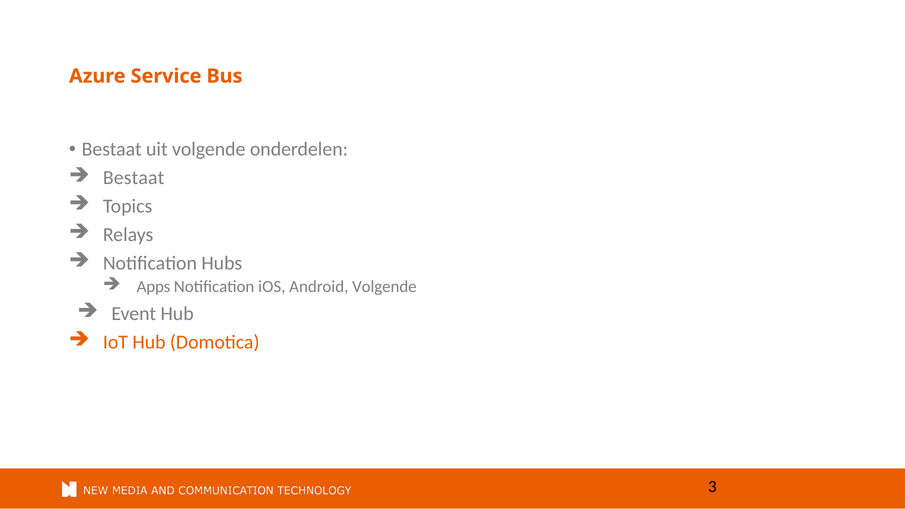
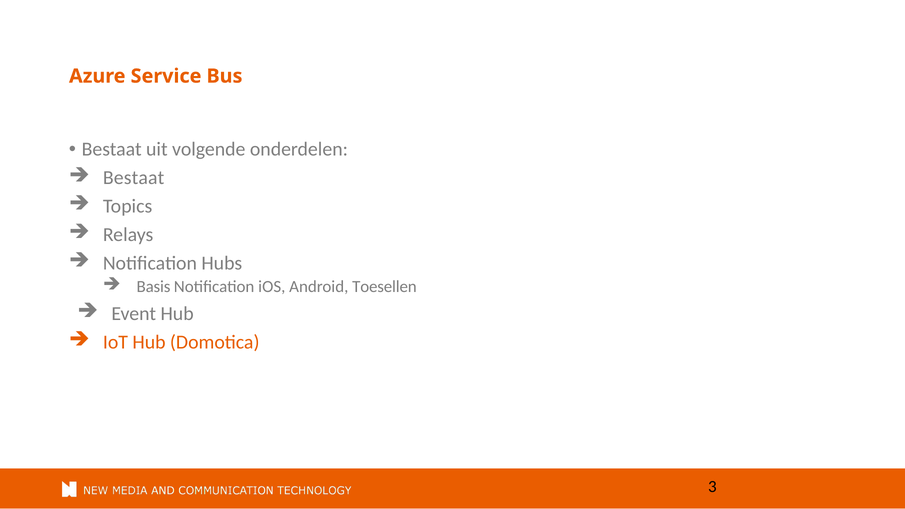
Apps: Apps -> Basis (154, 287)
Android Volgende: Volgende -> Toesellen (384, 287)
